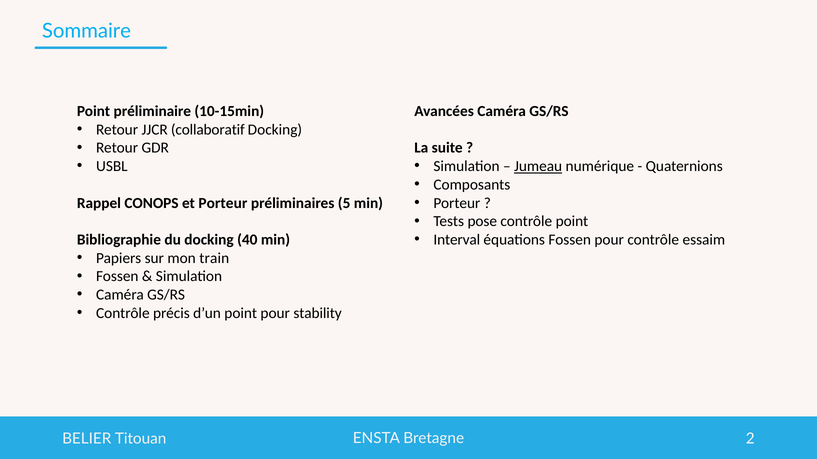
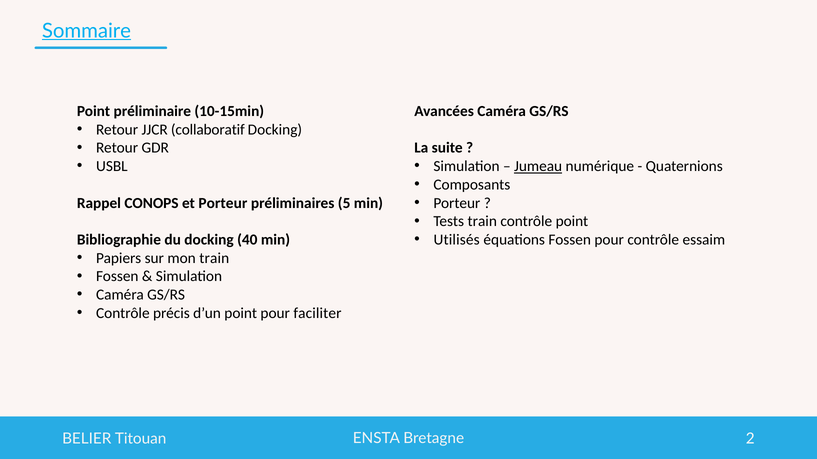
Sommaire underline: none -> present (87, 31)
Tests pose: pose -> train (482, 222)
Interval: Interval -> Utilisés (457, 240)
stability: stability -> faciliter (317, 313)
